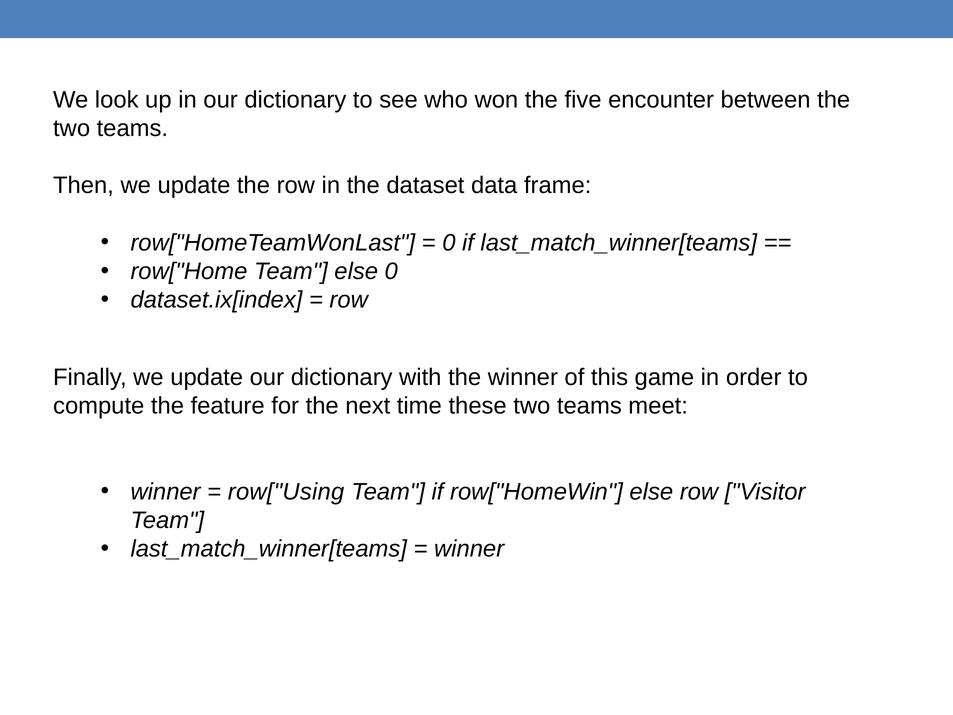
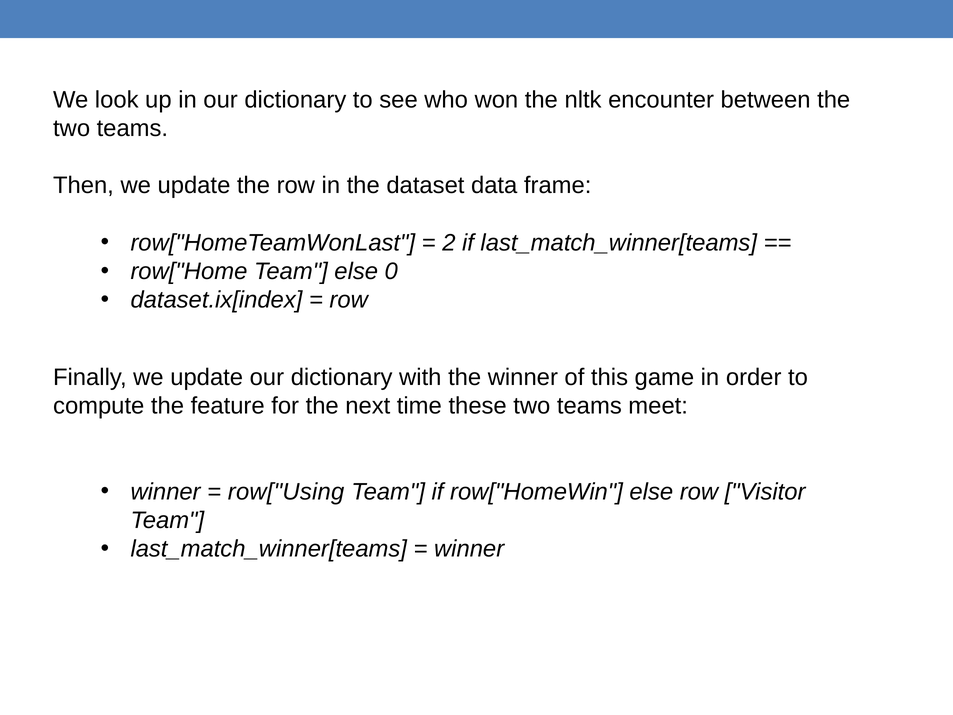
five: five -> nltk (583, 100)
0: 0 -> 2 (449, 243)
